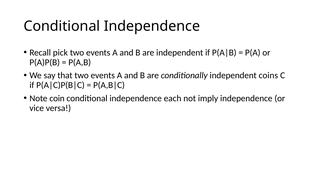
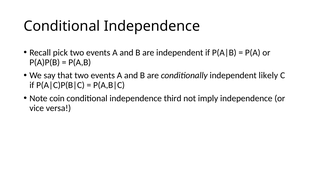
coins: coins -> likely (268, 75)
each: each -> third (173, 98)
